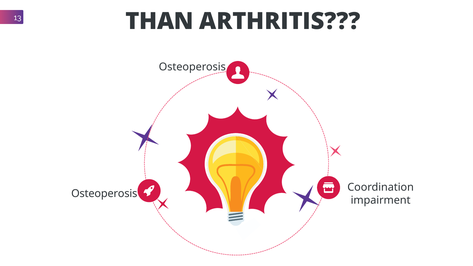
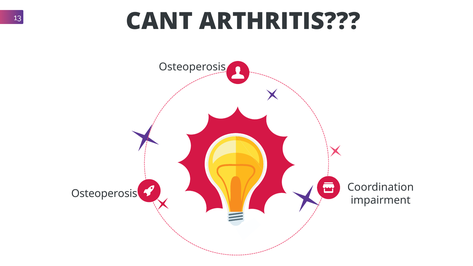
THAN: THAN -> CANT (159, 21)
